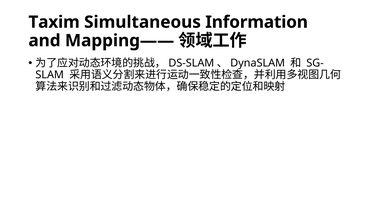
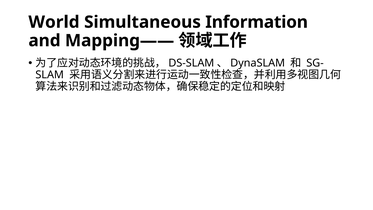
Taxim: Taxim -> World (54, 22)
